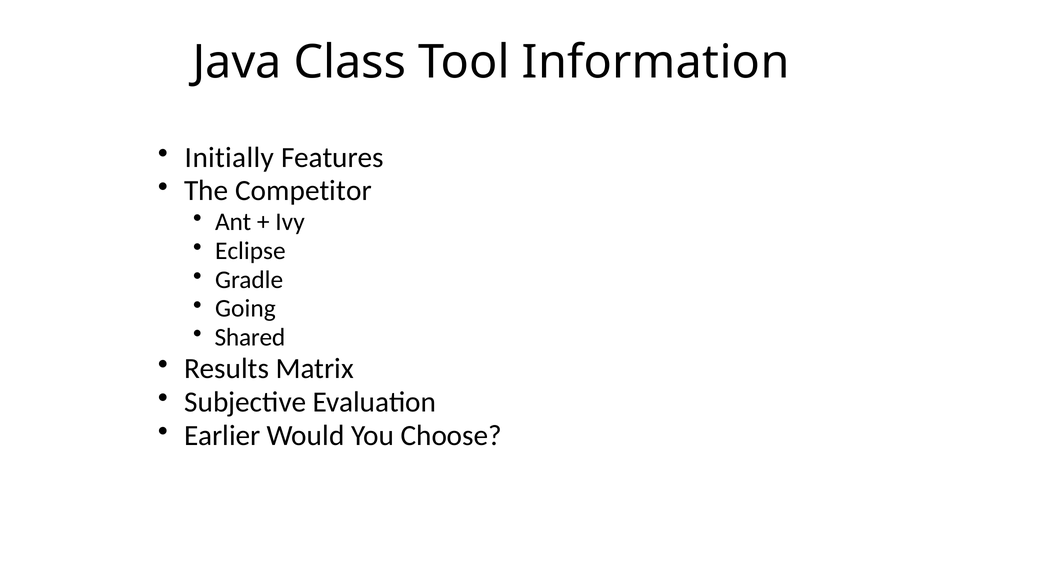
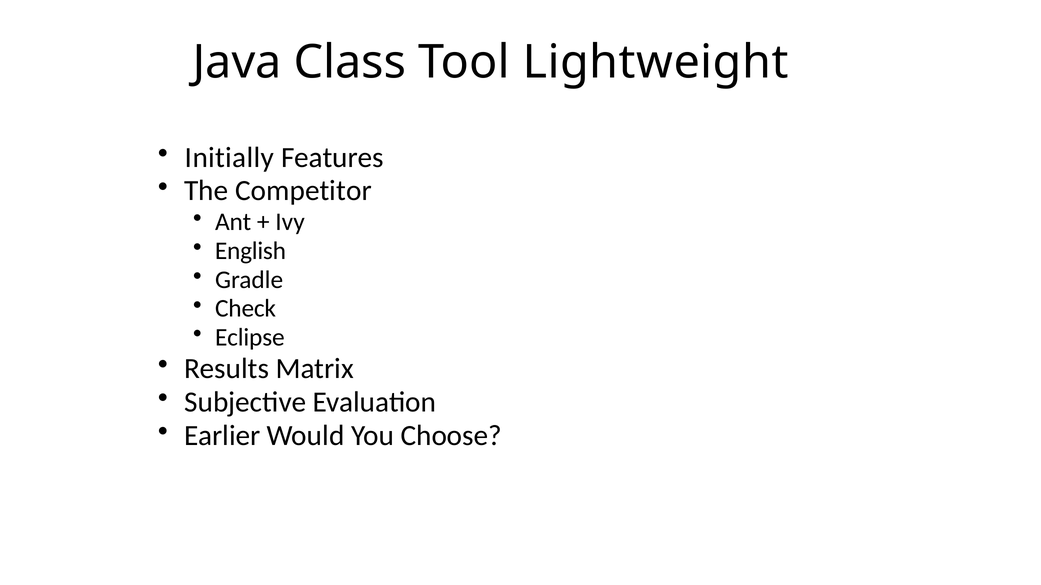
Information: Information -> Lightweight (656, 62)
Eclipse: Eclipse -> English (250, 251)
Going: Going -> Check (246, 309)
Shared: Shared -> Eclipse (250, 338)
